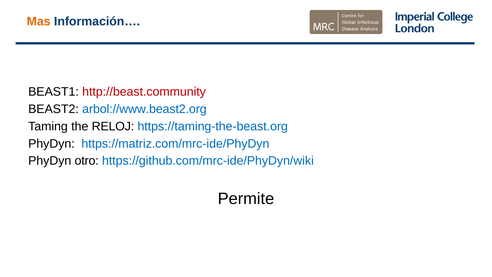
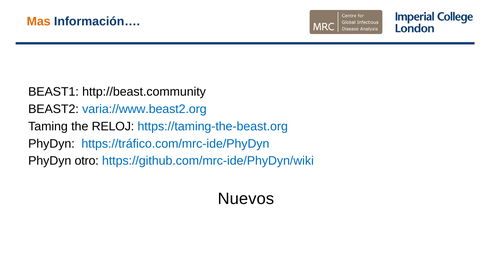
http://beast.community colour: red -> black (144, 92)
arbol://www.beast2.org: arbol://www.beast2.org -> varia://www.beast2.org (144, 109)
https://matriz.com/mrc-ide/PhyDyn: https://matriz.com/mrc-ide/PhyDyn -> https://tráfico.com/mrc-ide/PhyDyn (175, 143)
Permite: Permite -> Nuevos (246, 199)
